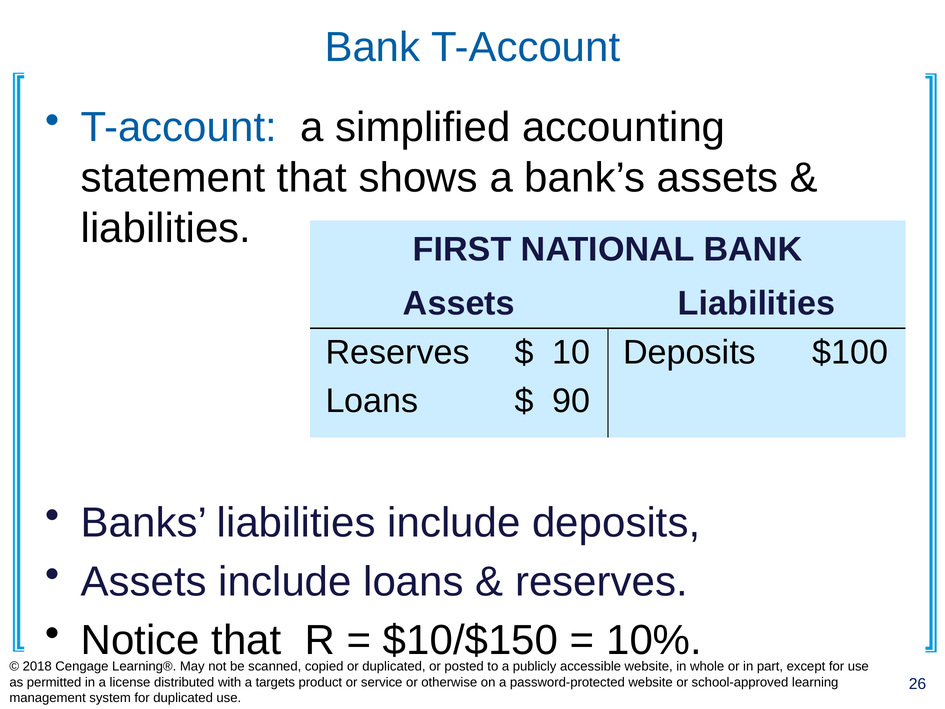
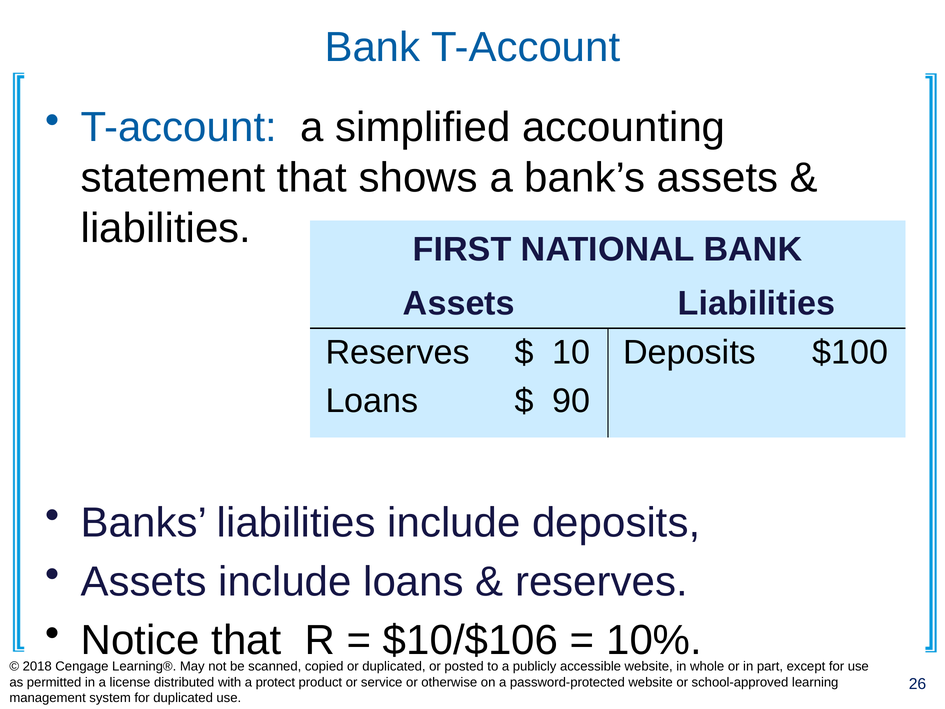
$10/$150: $10/$150 -> $10/$106 (471, 640)
targets: targets -> protect (275, 682)
